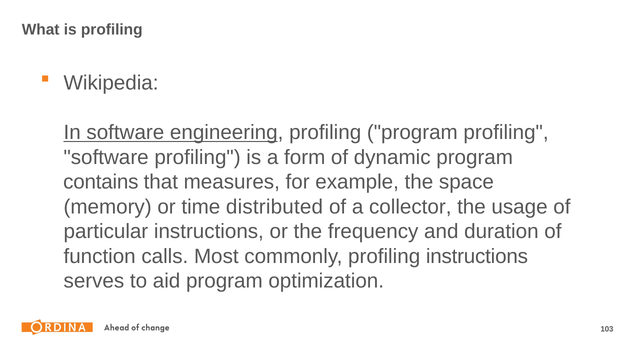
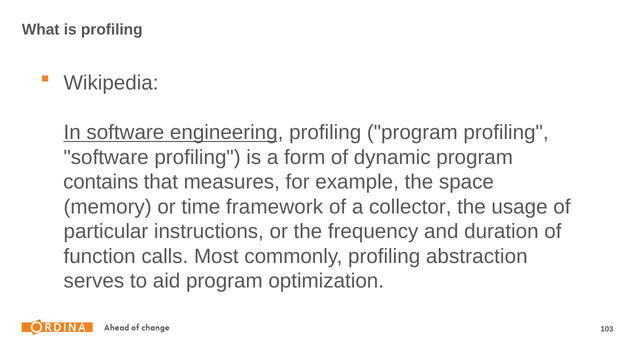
distributed: distributed -> framework (275, 207)
profiling instructions: instructions -> abstraction (477, 256)
